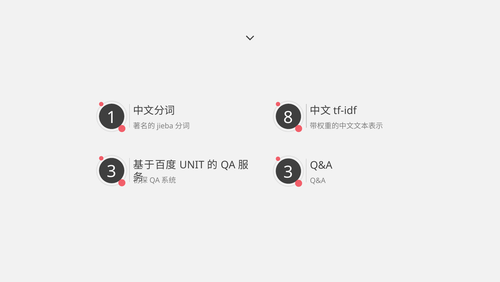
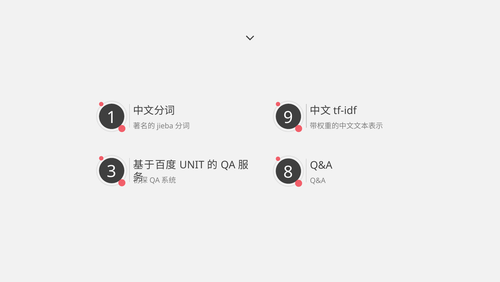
8: 8 -> 9 (288, 117)
3: 3 -> 8 (288, 172)
